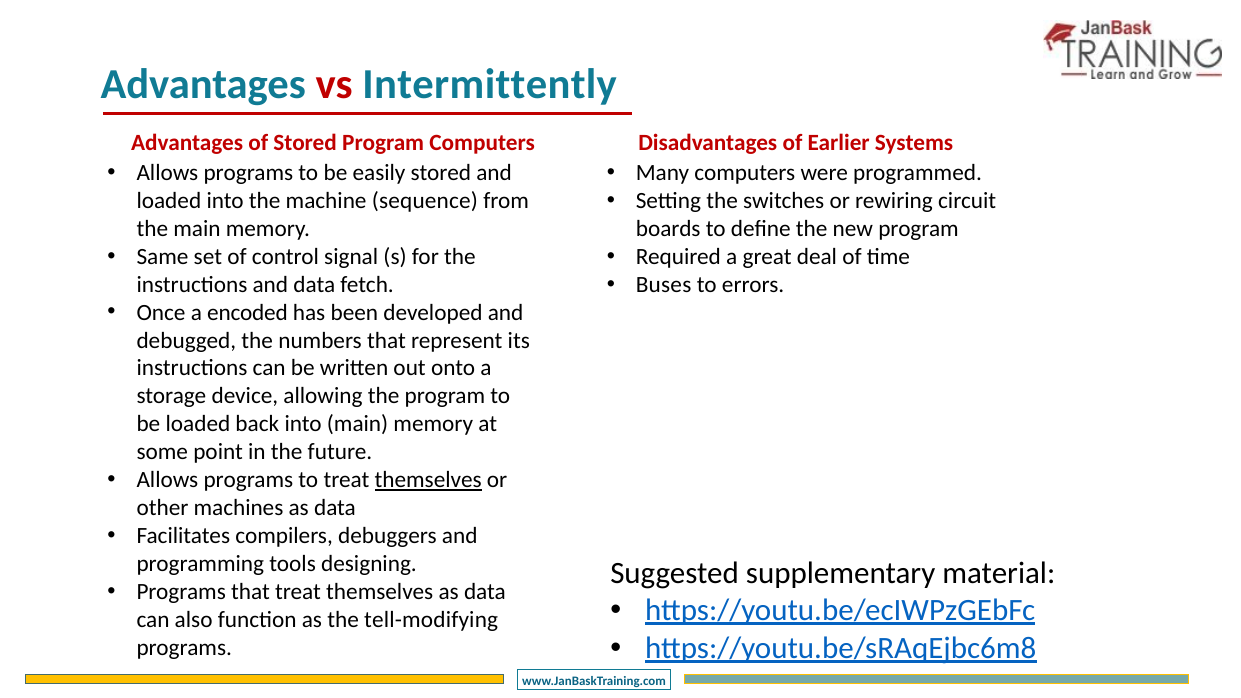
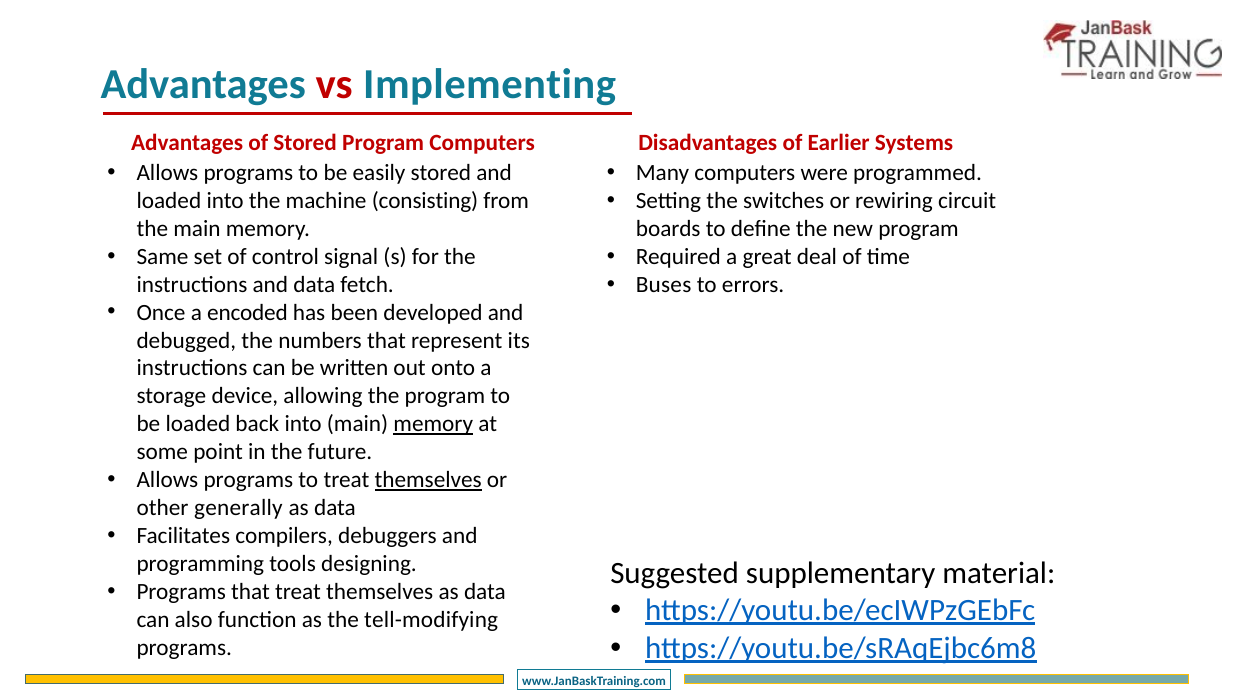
Intermittently: Intermittently -> Implementing (490, 84)
sequence: sequence -> consisting (425, 201)
memory underline: none -> present (433, 424)
machines: machines -> generally (238, 508)
